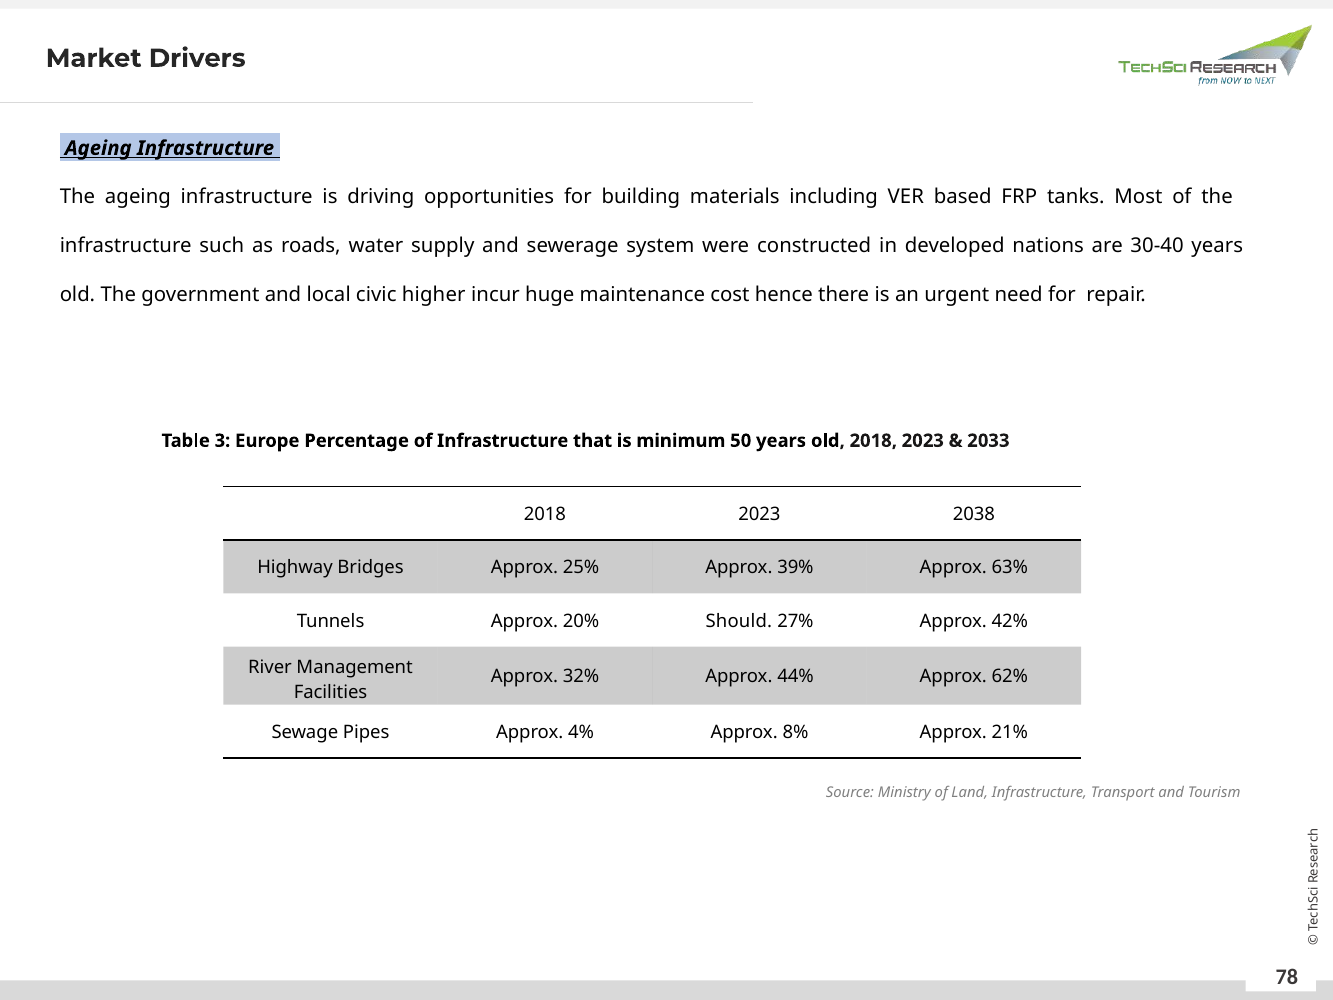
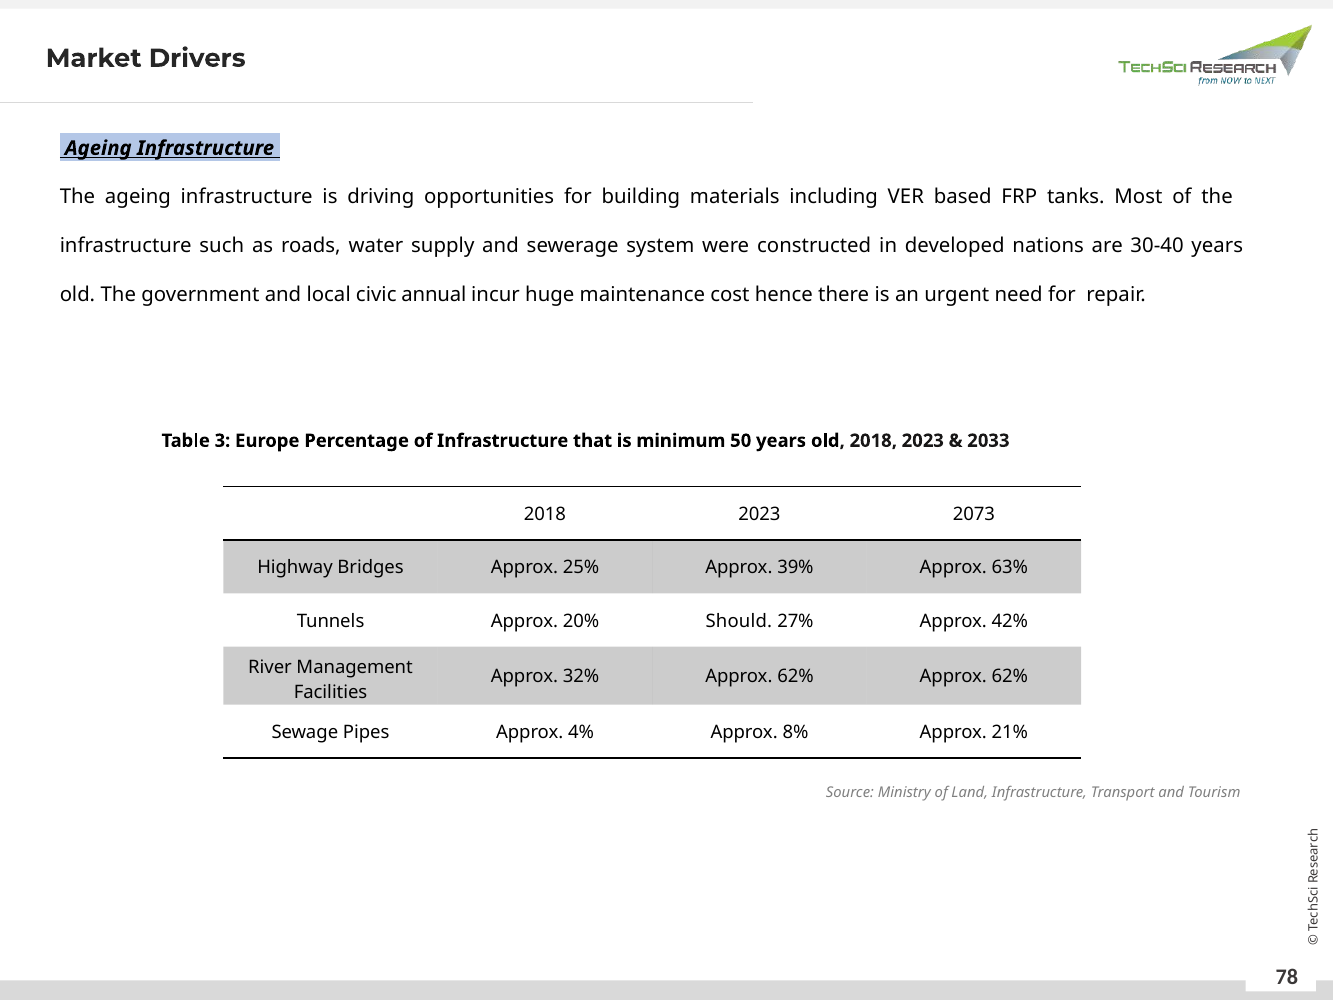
higher: higher -> annual (434, 295)
2038: 2038 -> 2073 (974, 514)
32% Approx 44%: 44% -> 62% (796, 677)
